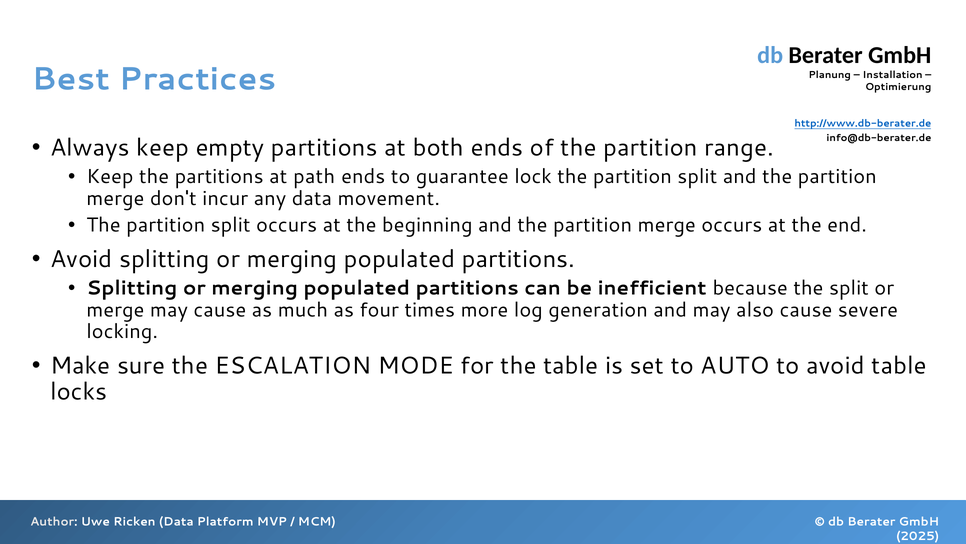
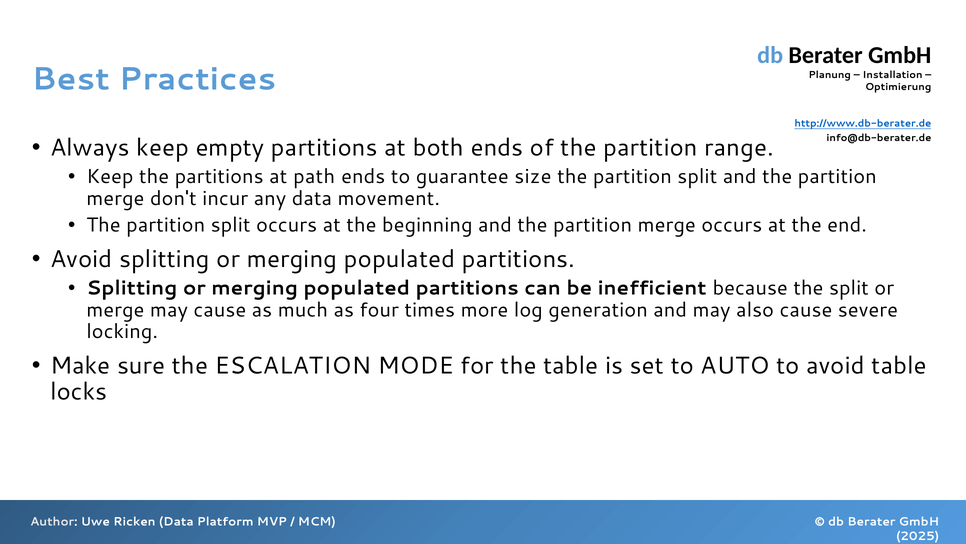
lock: lock -> size (533, 177)
